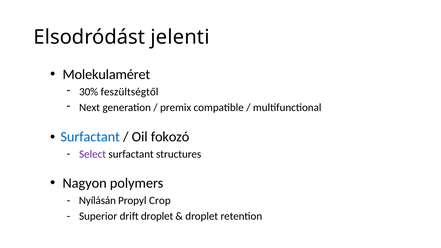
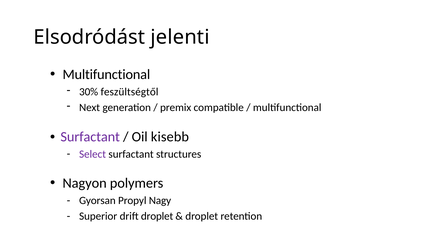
Molekulaméret: Molekulaméret -> Multifunctional (106, 75)
Surfactant colour: blue -> purple (90, 137)
fokozó: fokozó -> kisebb (170, 137)
Nyílásán: Nyílásán -> Gyorsan (97, 201)
Crop: Crop -> Nagy (160, 201)
